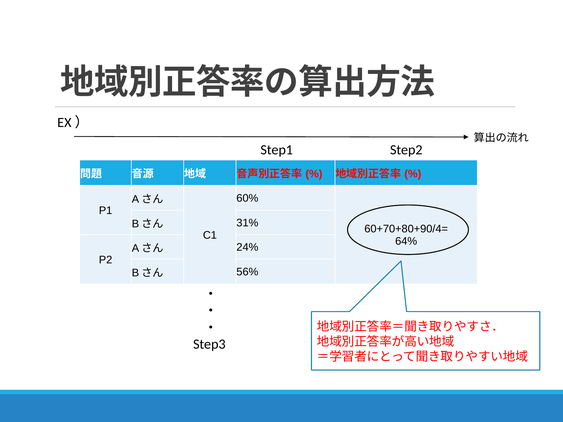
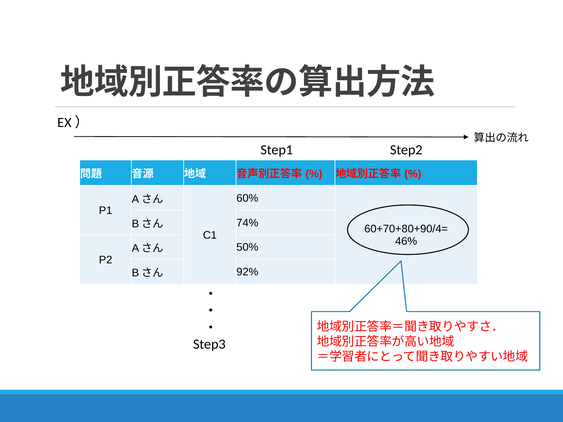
31%: 31% -> 74% (247, 223)
64%: 64% -> 46% (406, 241)
24%: 24% -> 50% (247, 247)
56%: 56% -> 92% (247, 272)
